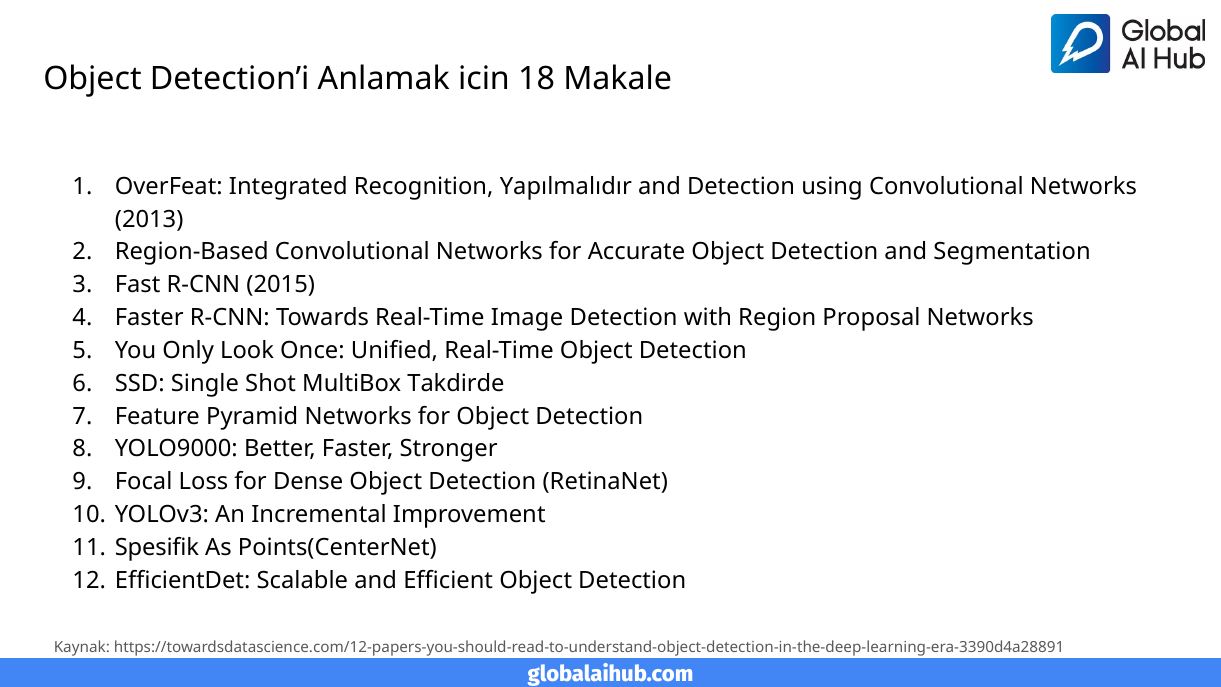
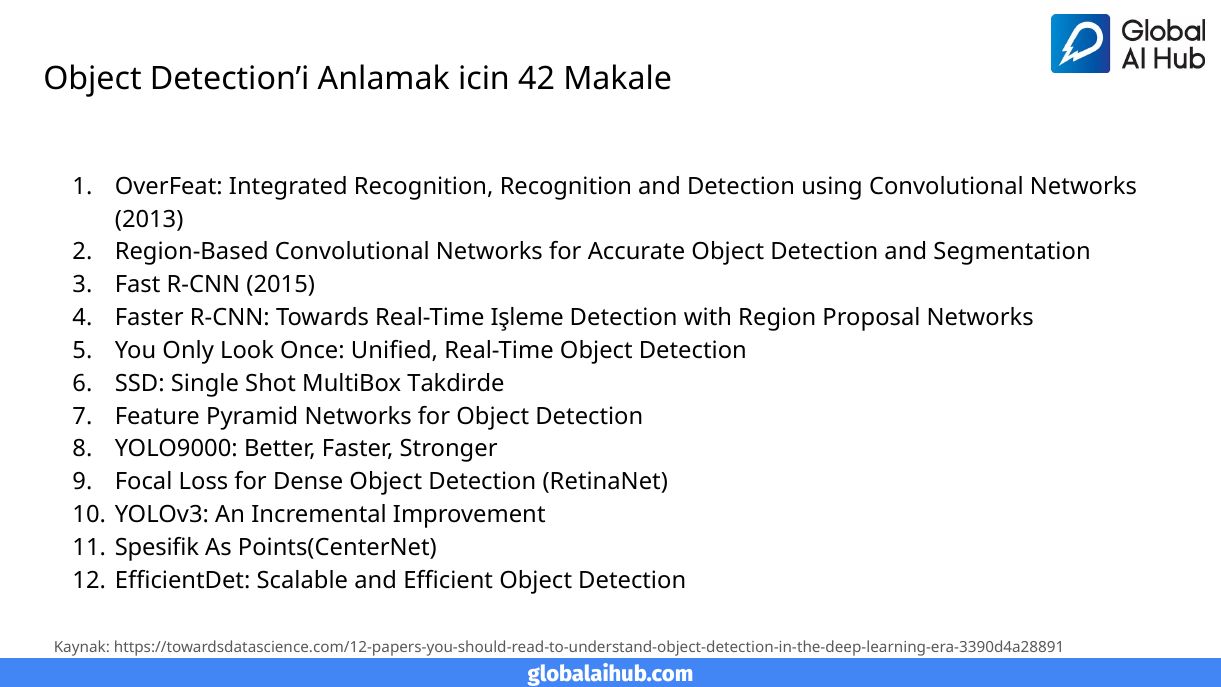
18: 18 -> 42 (537, 78)
Recognition Yapılmalıdır: Yapılmalıdır -> Recognition (566, 186)
Image: Image -> Işleme (527, 318)
